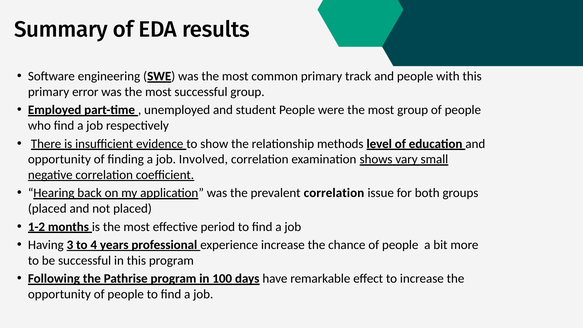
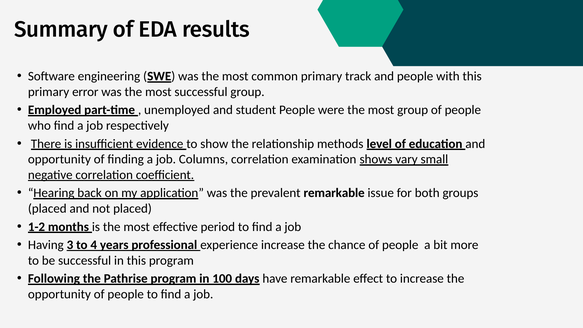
Involved: Involved -> Columns (203, 159)
prevalent correlation: correlation -> remarkable (334, 193)
